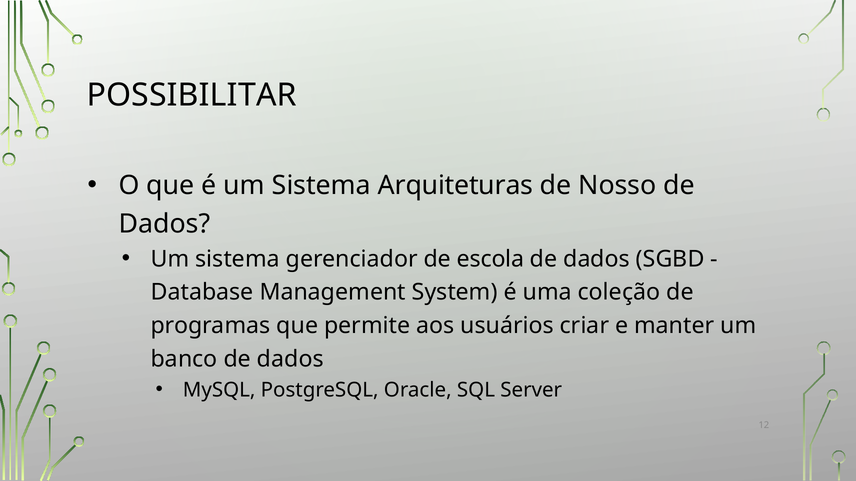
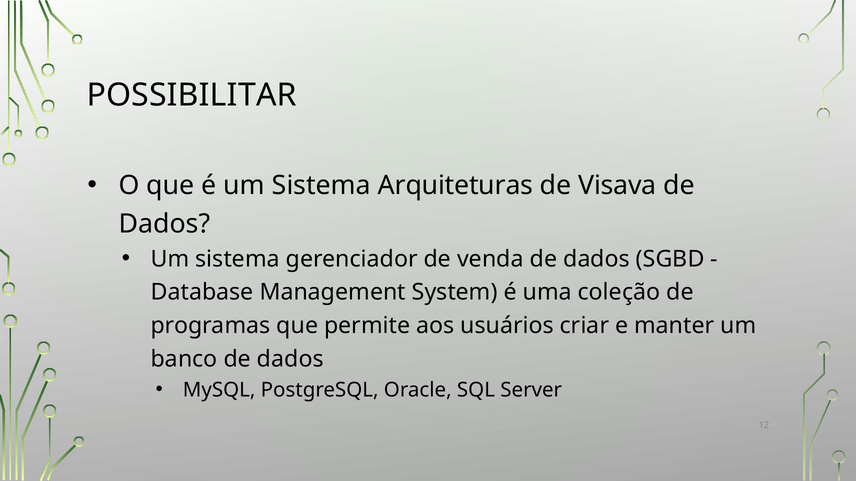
Nosso: Nosso -> Visava (617, 185)
escola: escola -> venda (490, 259)
